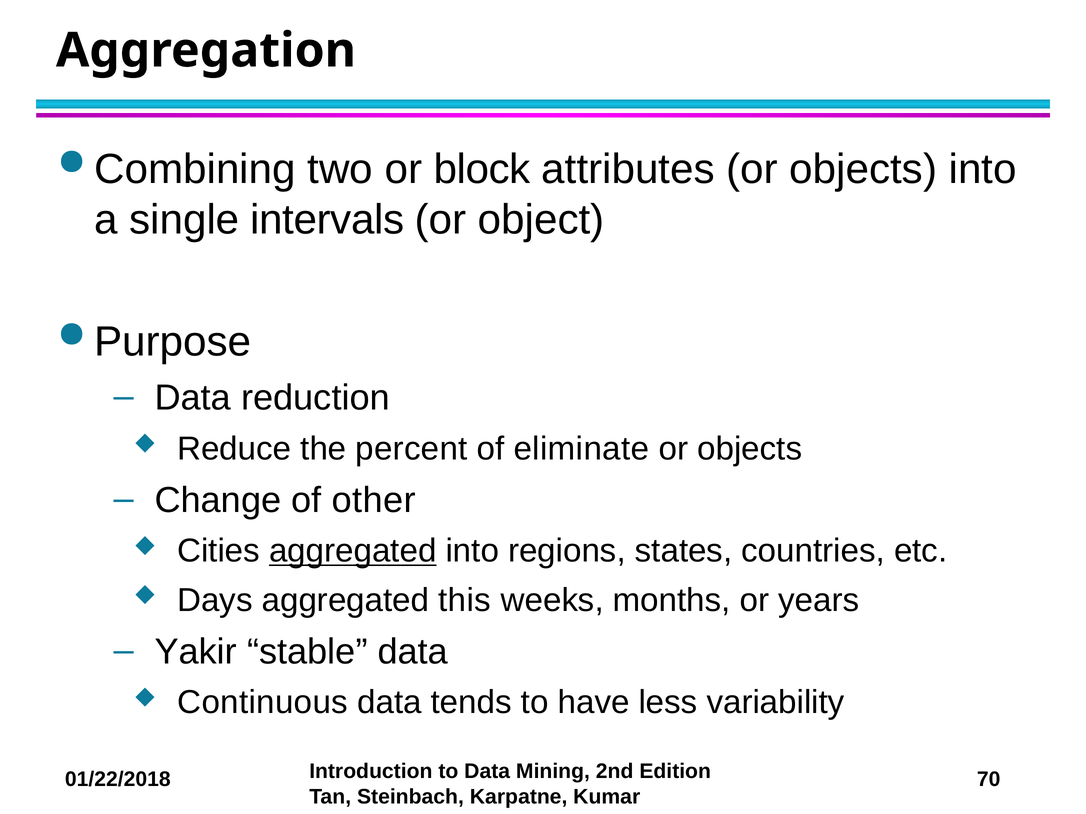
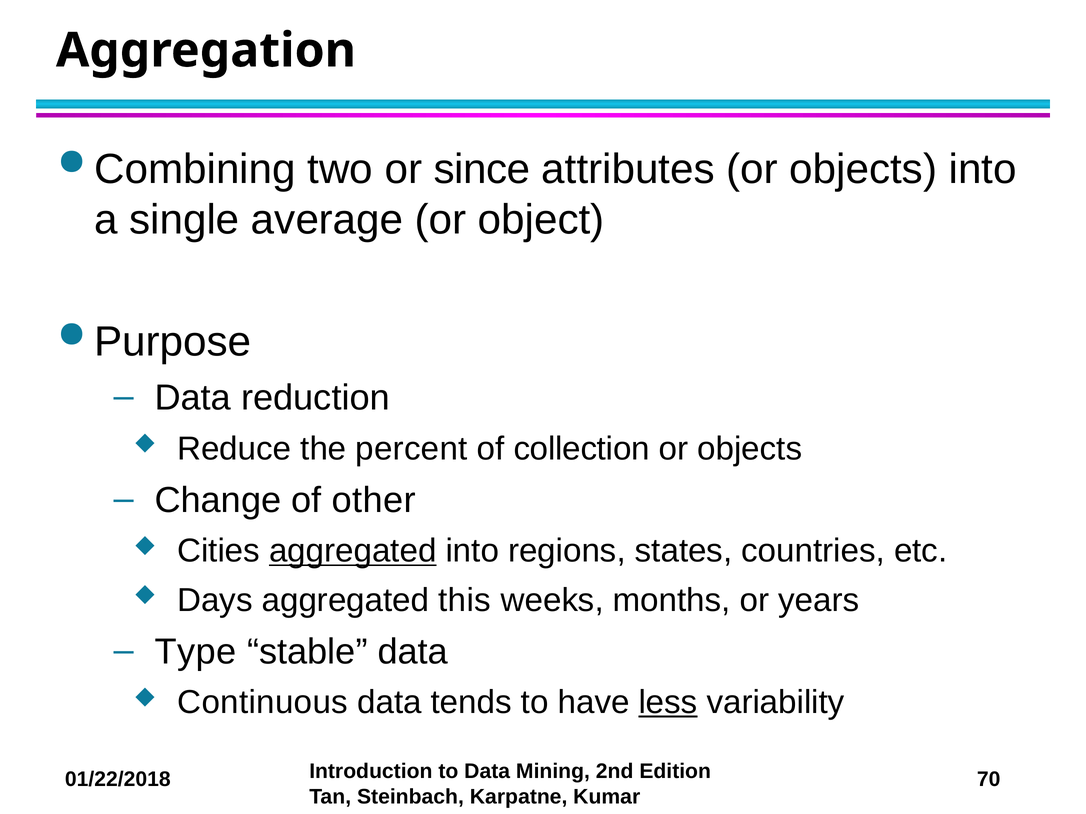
block: block -> since (482, 169)
intervals: intervals -> average (327, 220)
eliminate: eliminate -> collection (582, 449)
Yakir: Yakir -> Type (196, 652)
less underline: none -> present (668, 703)
